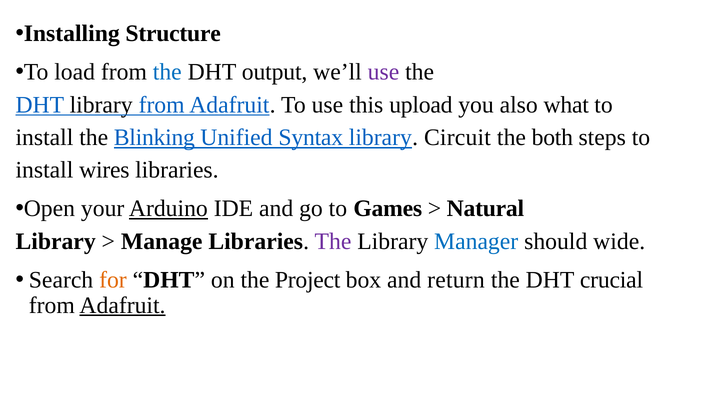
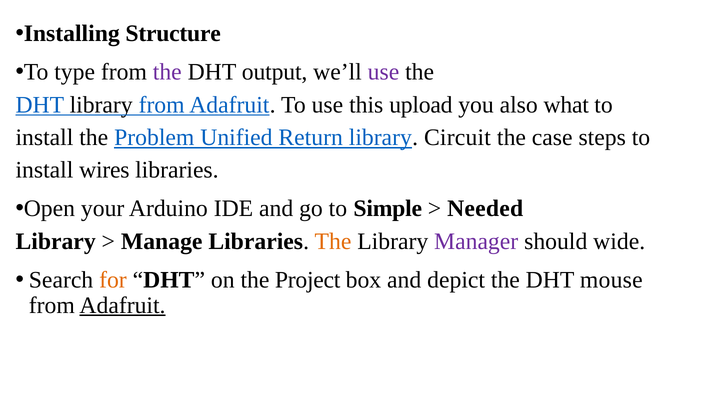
load: load -> type (75, 72)
the colour: blue -> purple (167, 72)
Blinking: Blinking -> Problem (154, 138)
Syntax: Syntax -> Return (311, 138)
both: both -> case (552, 138)
Arduino underline: present -> none (168, 209)
Games: Games -> Simple (388, 209)
Natural: Natural -> Needed (485, 209)
The colour: purple -> orange (333, 241)
Manager colour: blue -> purple (476, 241)
return: return -> depict (456, 280)
crucial: crucial -> mouse (611, 280)
